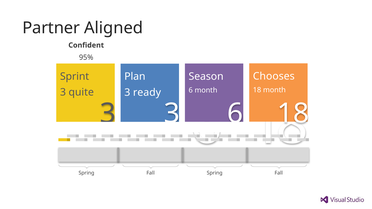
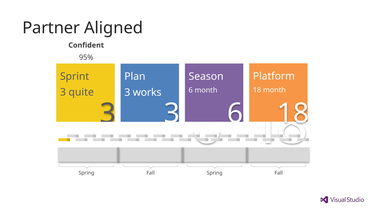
Chooses: Chooses -> Platform (274, 76)
ready: ready -> works (147, 93)
